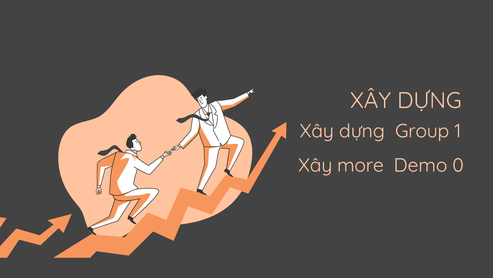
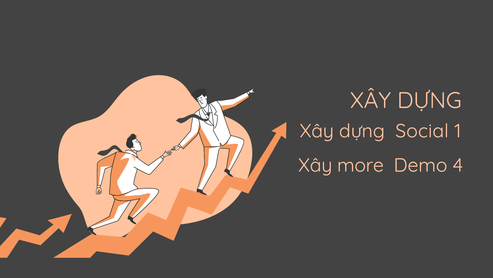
Group: Group -> Social (422, 131)
0: 0 -> 4 (458, 165)
